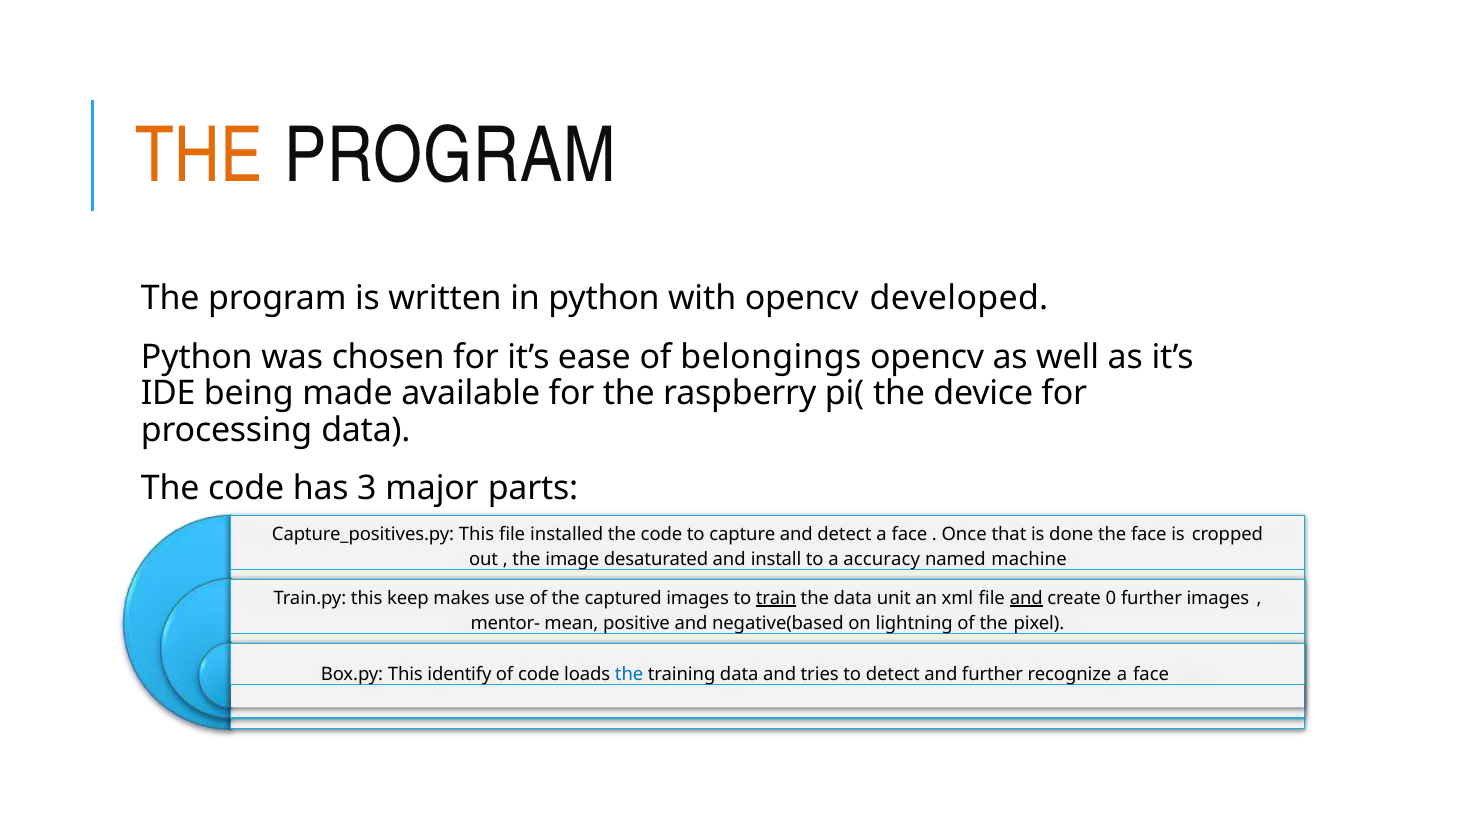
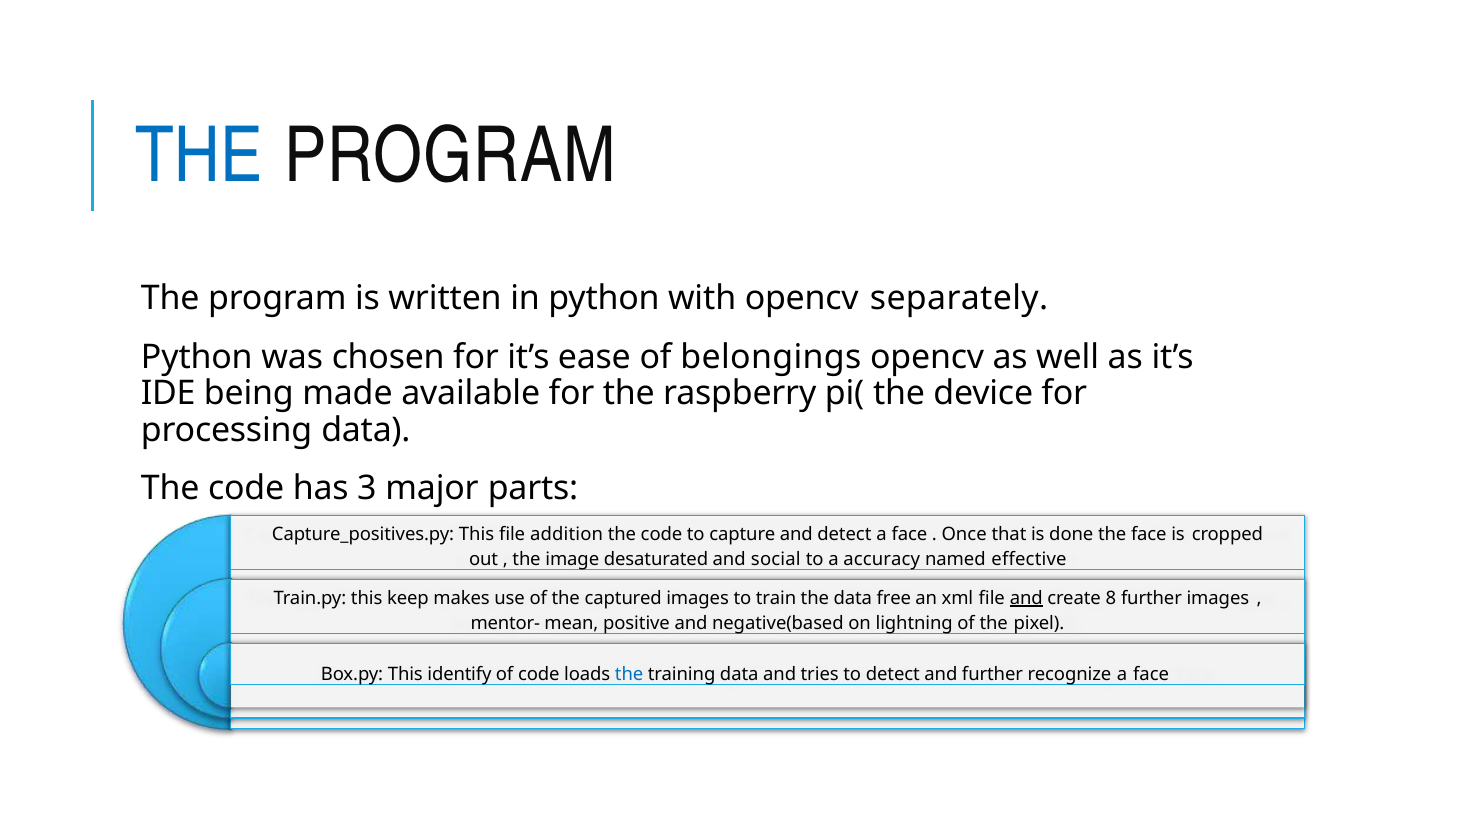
THE colour: orange -> blue (199, 156)
developed: developed -> separately (959, 298)
installed: installed -> addition (567, 534)
install: install -> social (776, 559)
machine: machine -> effective (1029, 559)
train underline: present -> none (776, 598)
unit: unit -> free (894, 598)
0: 0 -> 8 (1111, 598)
